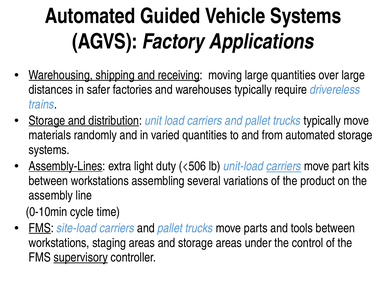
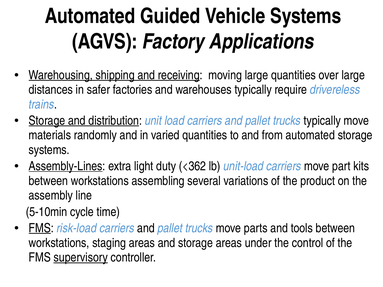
<506: <506 -> <362 (192, 166)
carriers underline: present -> none (284, 166)
0-10min: 0-10min -> 5-10min (47, 212)
site-load: site-load -> risk-load (77, 228)
